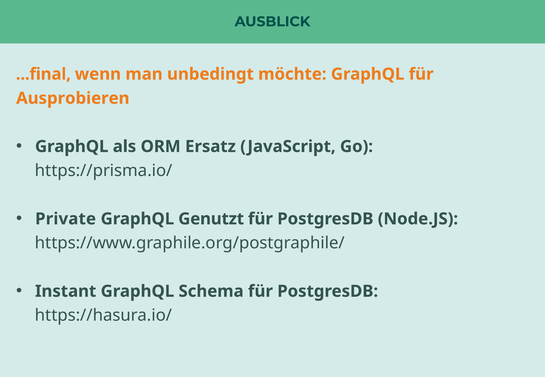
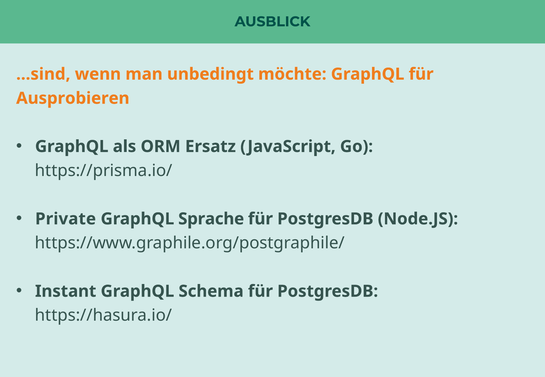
...final: ...final -> ...sind (43, 74)
Genutzt: Genutzt -> Sprache (211, 219)
